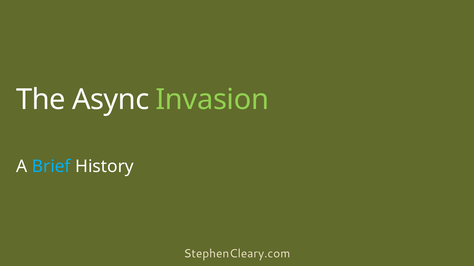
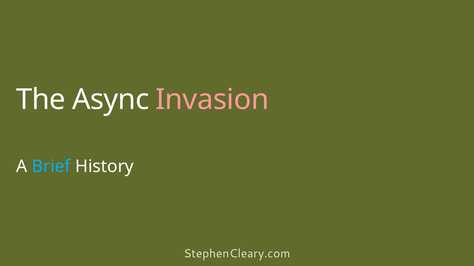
Invasion colour: light green -> pink (212, 100)
